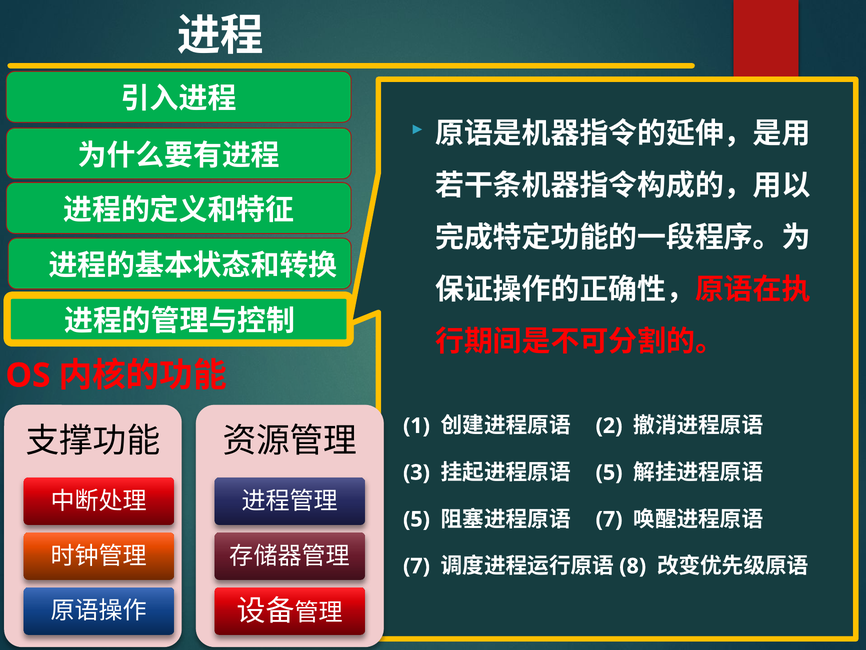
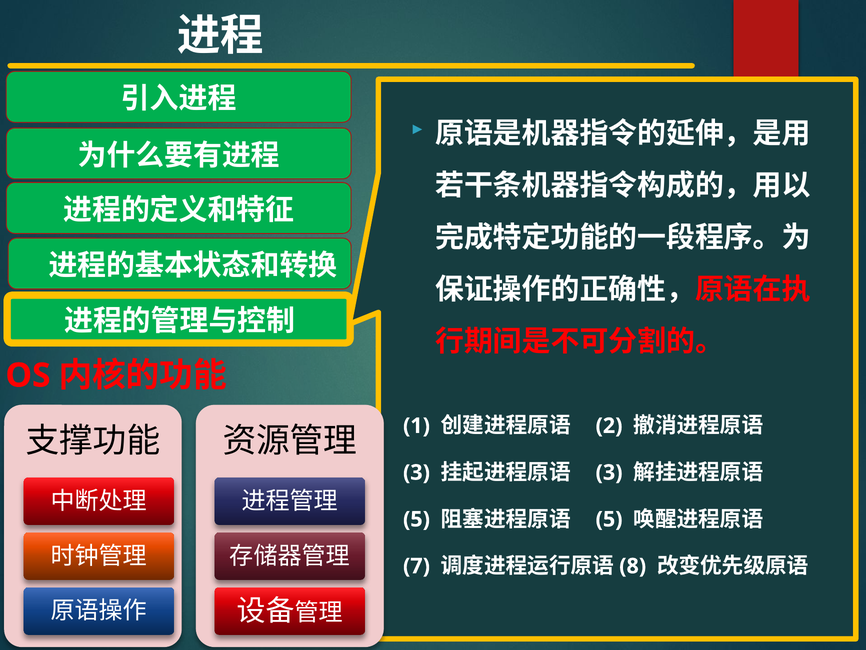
5: 5 -> 3 (609, 472)
7: 7 -> 5 (609, 519)
